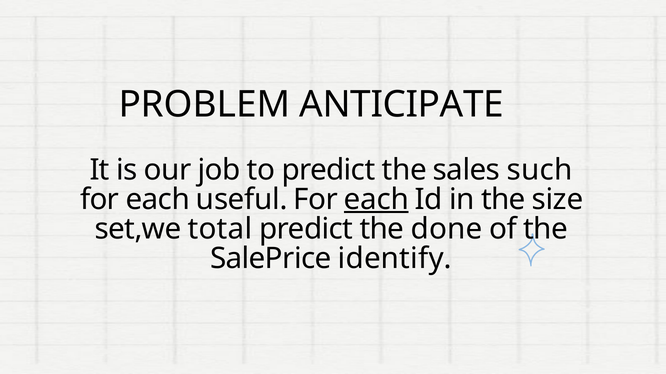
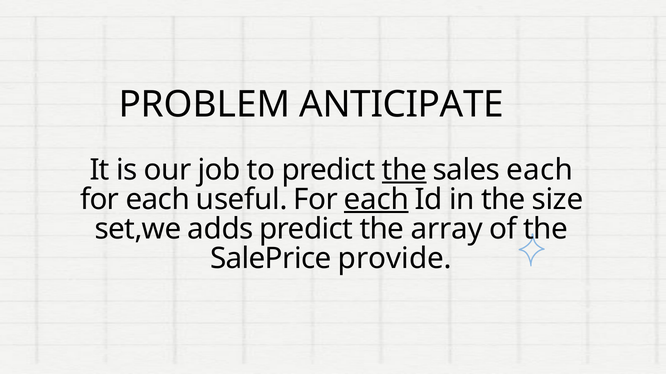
the underline: none -> present (404, 170)
sales such: such -> each (540, 170)
total: total -> adds (220, 229)
done: done -> array (447, 229)
identify: identify -> provide (395, 259)
